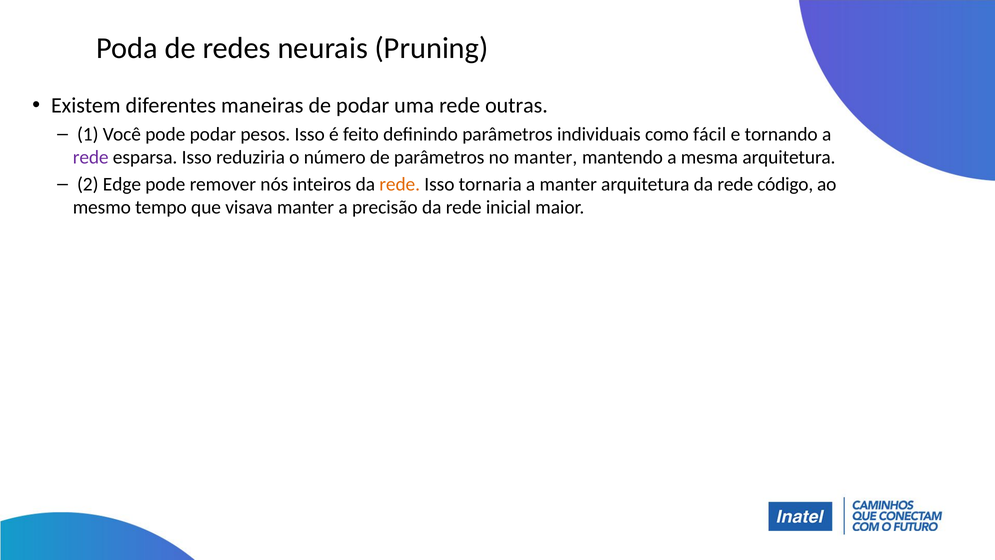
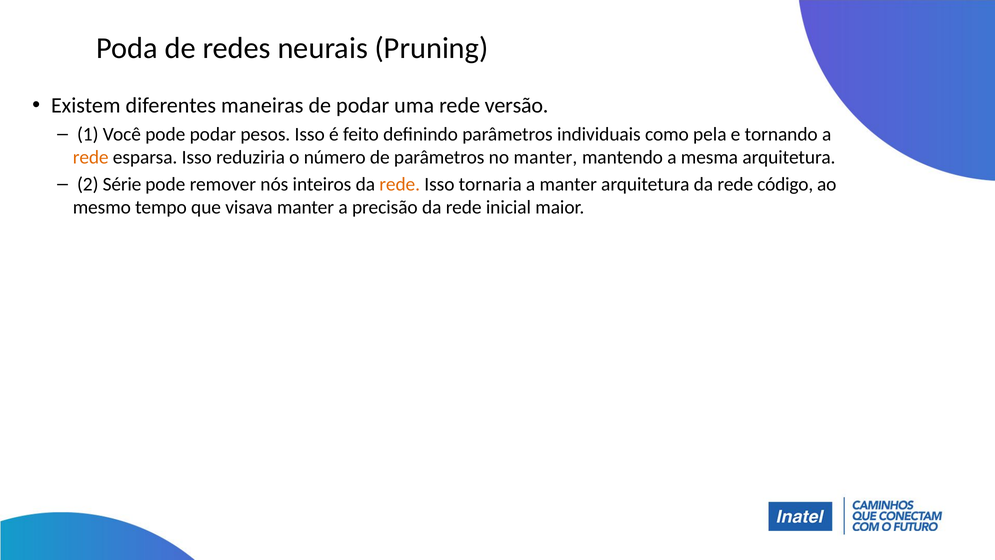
outras: outras -> versão (517, 106)
fácil: fácil -> pela (710, 134)
rede colour: purple -> orange (91, 157)
Edge: Edge -> Série (122, 184)
